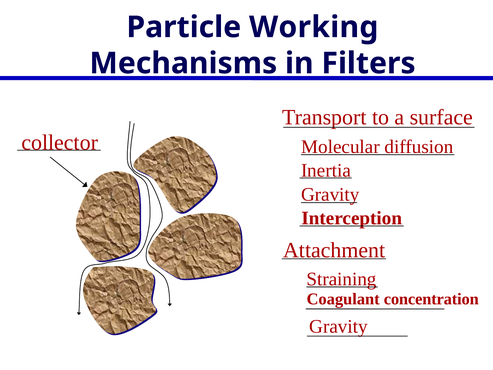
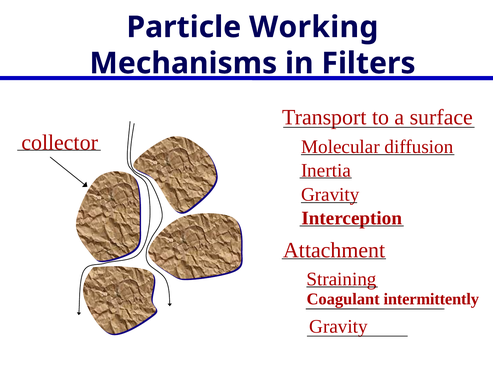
concentration: concentration -> intermittently (431, 299)
